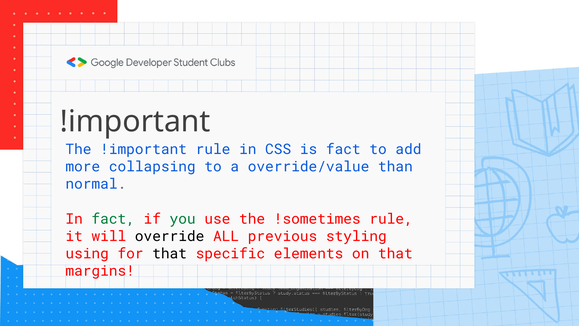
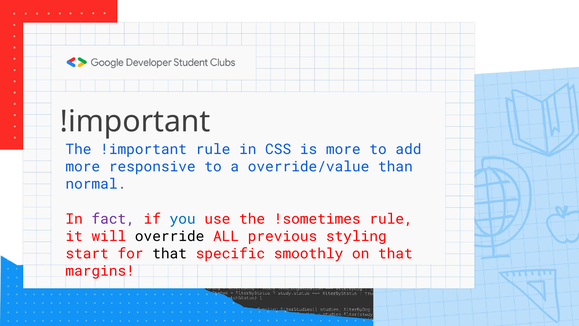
is fact: fact -> more (343, 149)
collapsing: collapsing -> responsive (152, 167)
fact colour: green -> purple (113, 219)
you colour: green -> blue (183, 219)
using: using -> start (87, 253)
elements: elements -> smoothly (309, 253)
